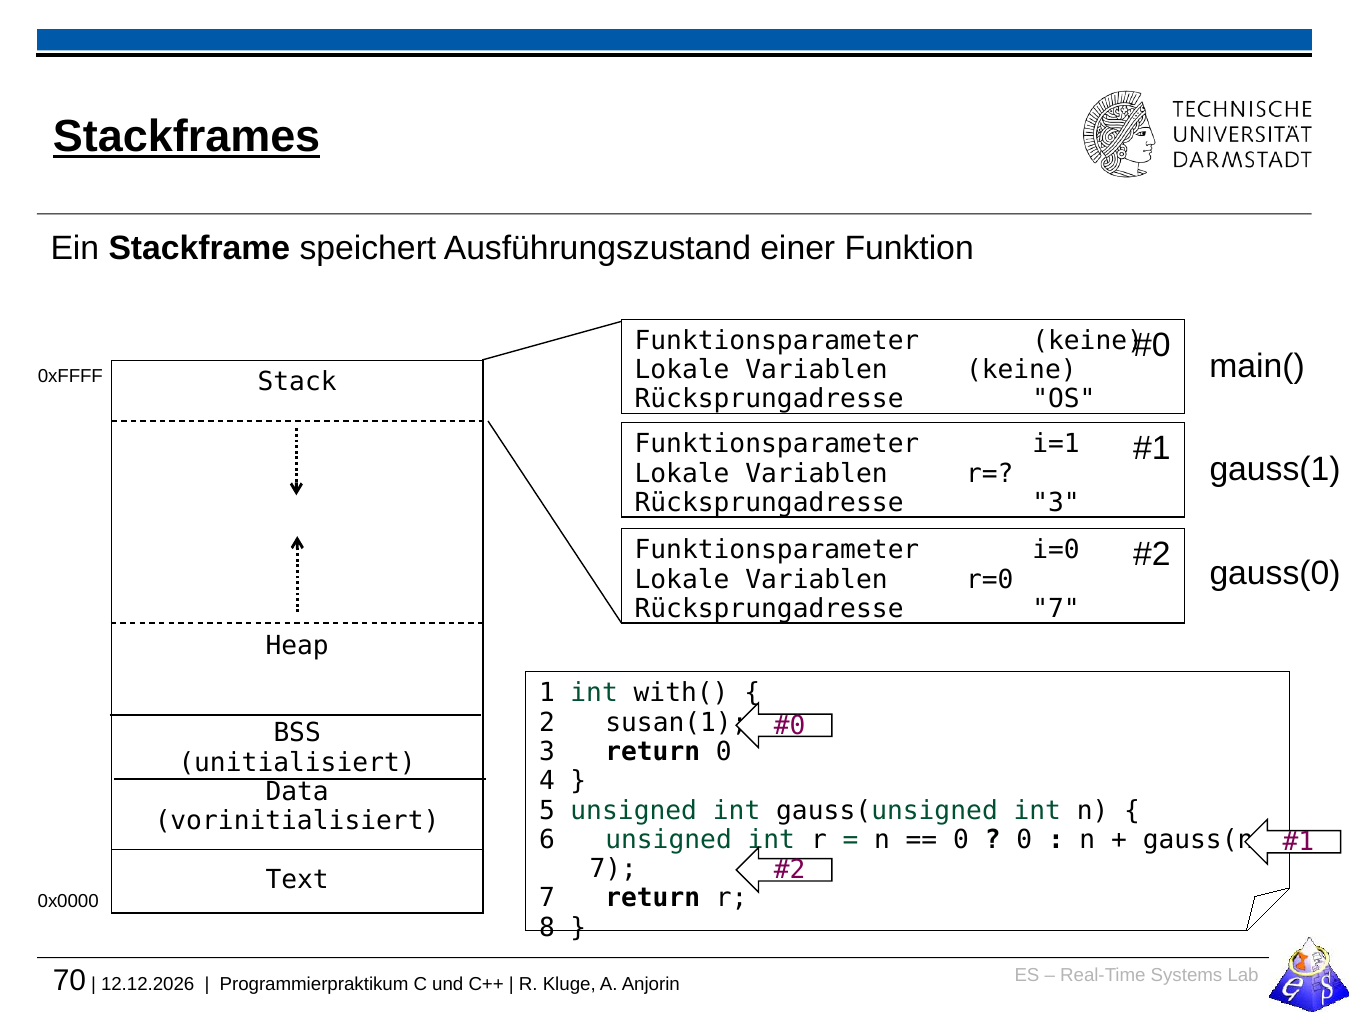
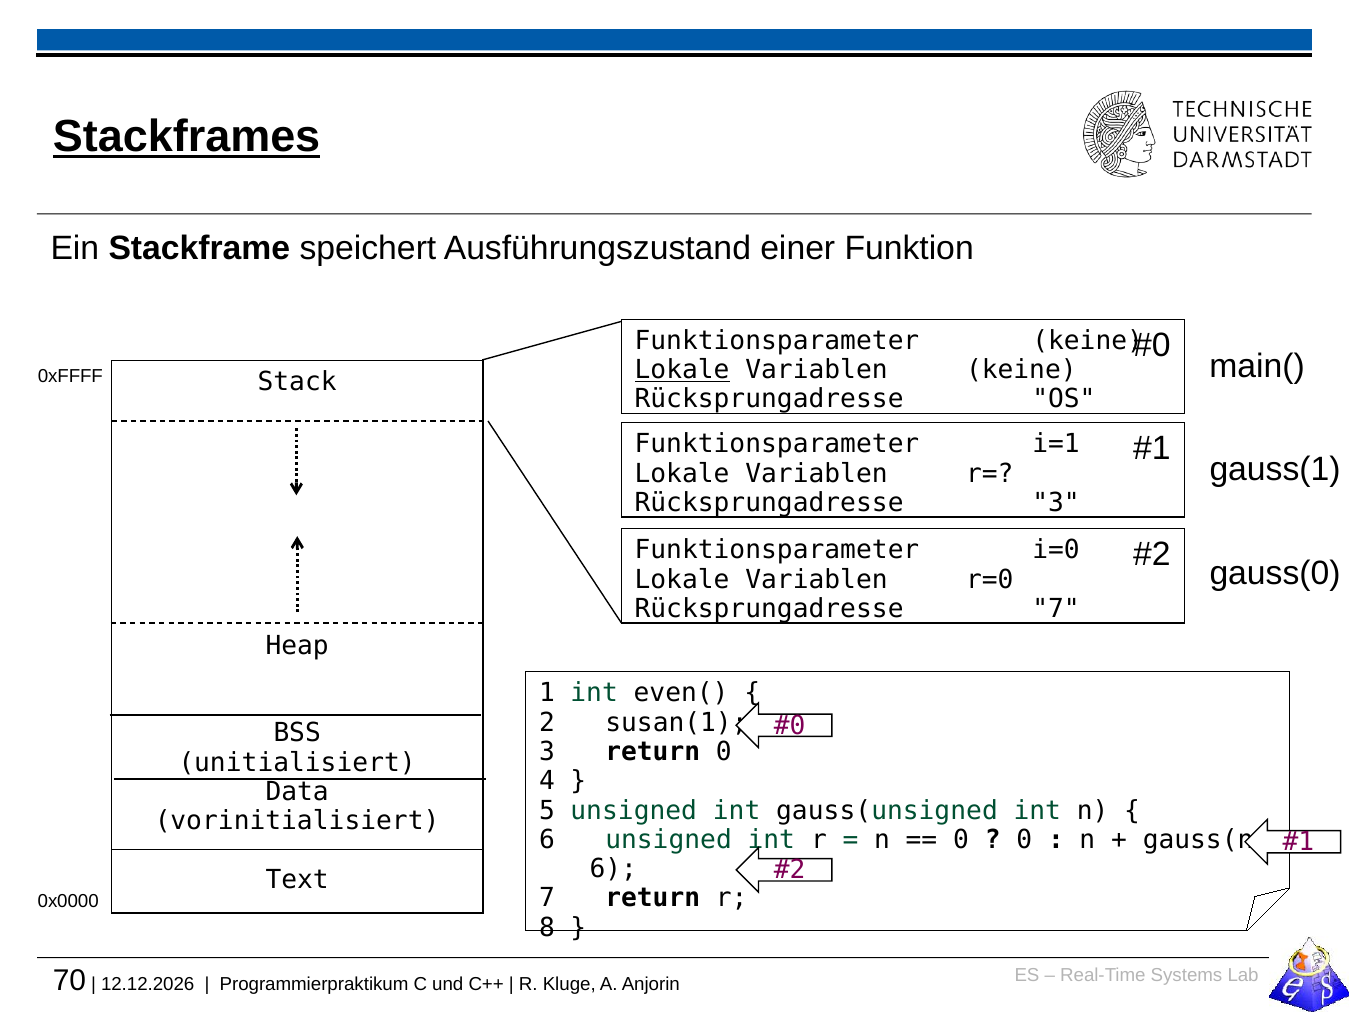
Lokale underline: none -> present (682, 370)
with(: with( -> even( (681, 693)
7: 7 -> 6 (613, 869)
